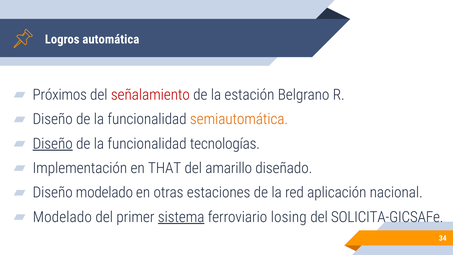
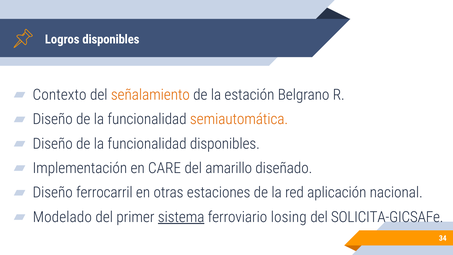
Logros automática: automática -> disponibles (111, 39)
Próximos: Próximos -> Contexto (60, 95)
señalamiento colour: red -> orange (150, 95)
Diseño underline: present -> none (53, 144)
funcionalidad tecnologías: tecnologías -> disponibles (225, 144)
THAT: THAT -> CARE (165, 168)
Diseño modelado: modelado -> ferrocarril (104, 192)
